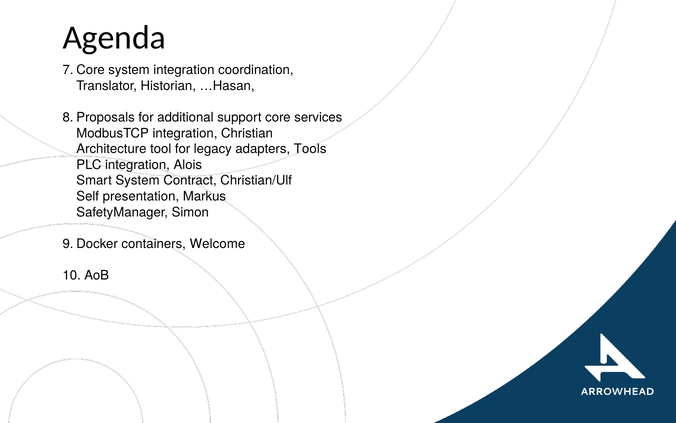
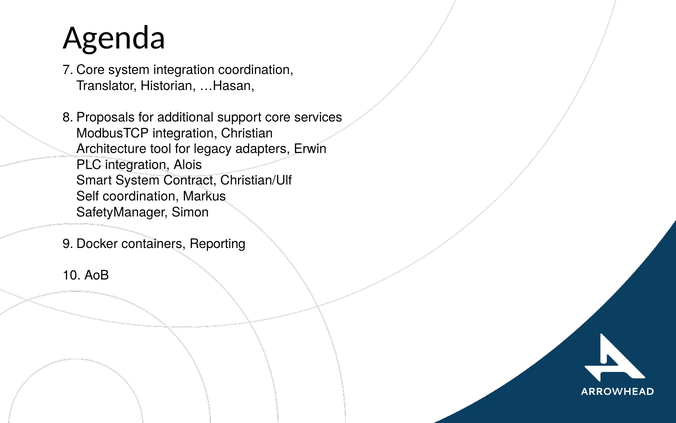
Tools: Tools -> Erwin (310, 149)
Self presentation: presentation -> coordination (141, 196)
Welcome: Welcome -> Reporting (218, 244)
